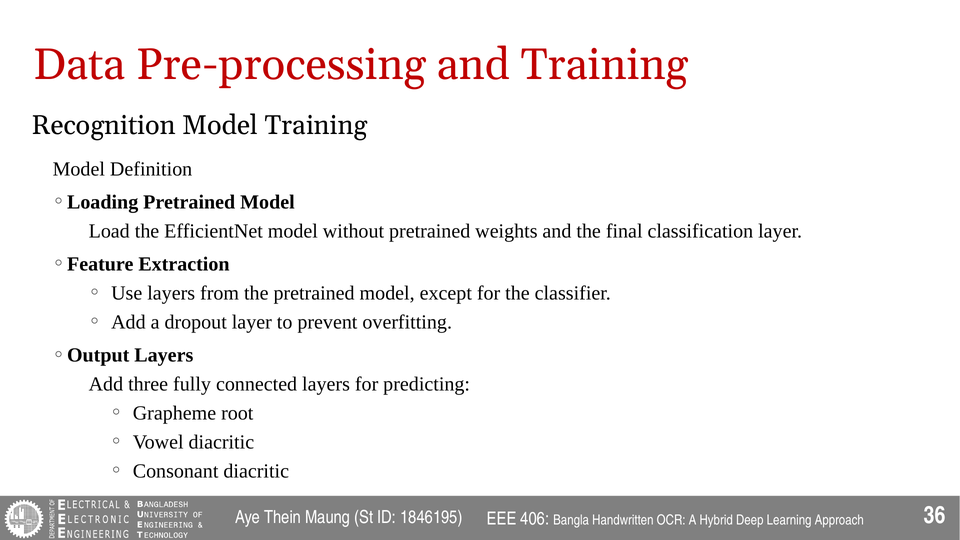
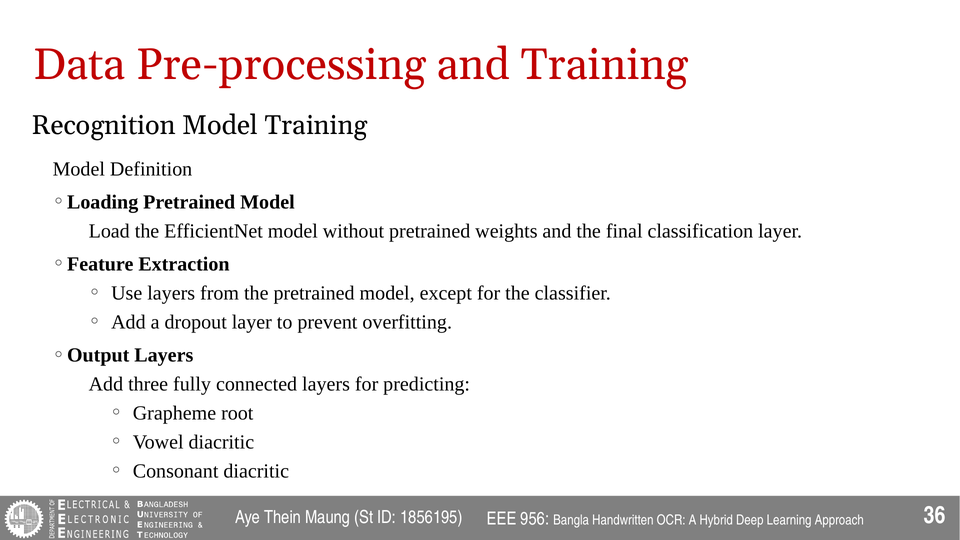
1846195: 1846195 -> 1856195 (431, 517)
406: 406 -> 956 (535, 519)
